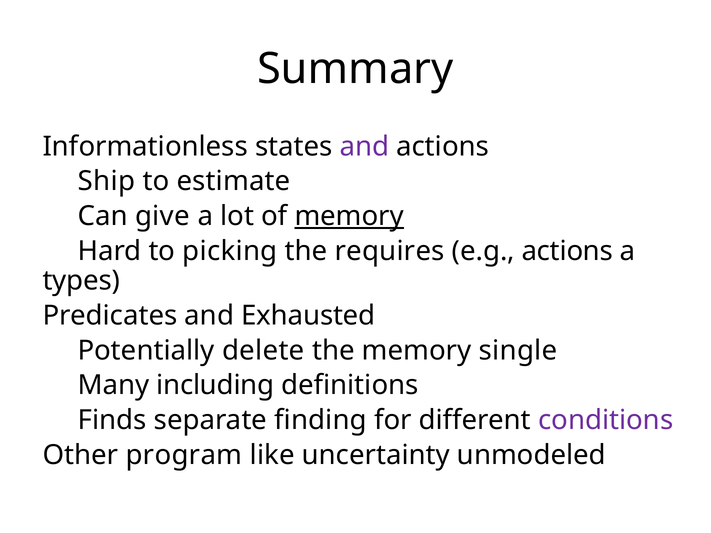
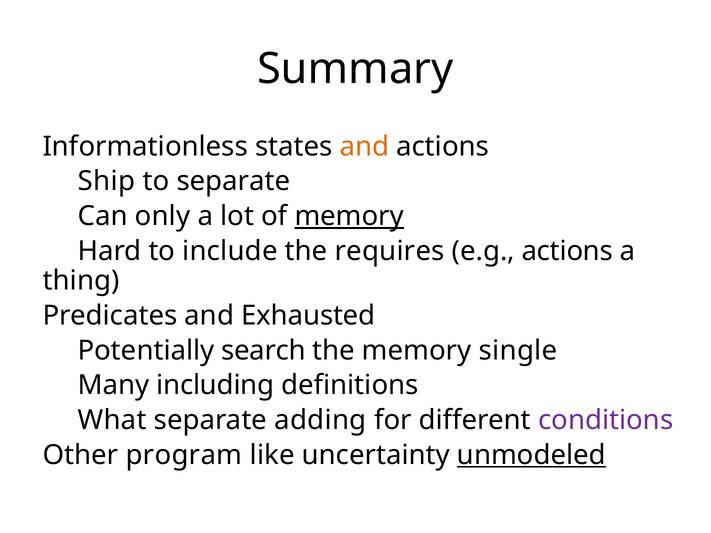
and colour: purple -> orange (364, 147)
to estimate: estimate -> separate (234, 181)
give: give -> only (163, 216)
picking: picking -> include (230, 251)
types: types -> thing (81, 281)
delete: delete -> search (264, 351)
Finds: Finds -> What (112, 420)
finding: finding -> adding (320, 420)
unmodeled underline: none -> present (531, 455)
